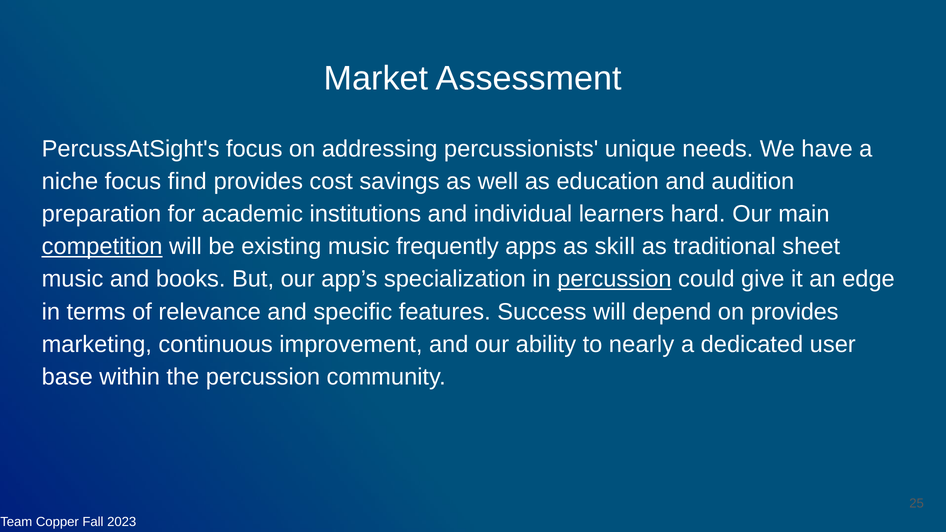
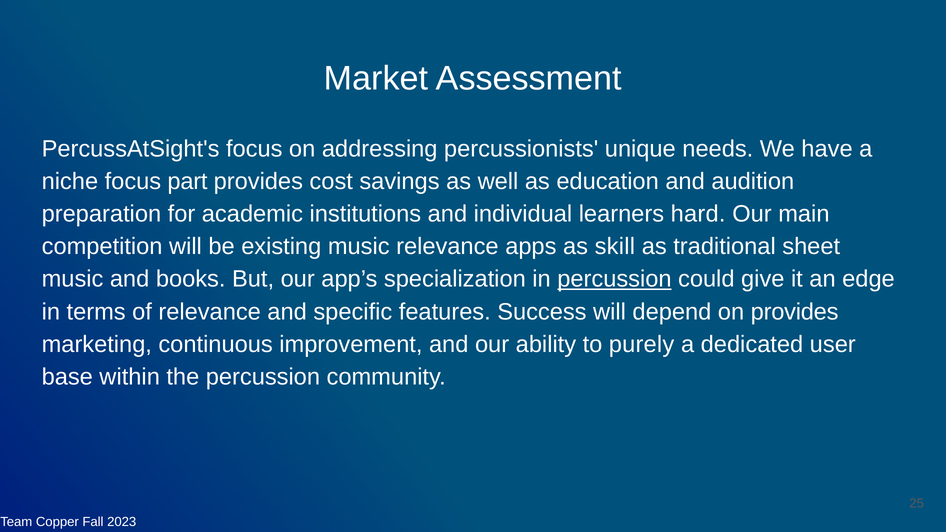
find: find -> part (187, 181)
competition underline: present -> none (102, 247)
music frequently: frequently -> relevance (447, 247)
nearly: nearly -> purely (642, 345)
